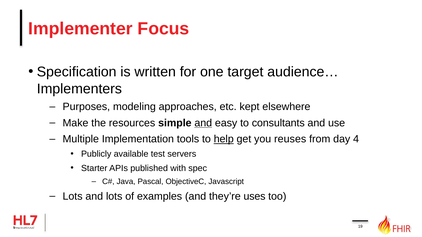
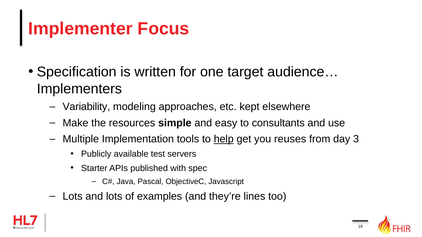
Purposes: Purposes -> Variability (86, 107)
and underline: present -> none (203, 123)
4: 4 -> 3 (356, 139)
uses: uses -> lines (254, 197)
